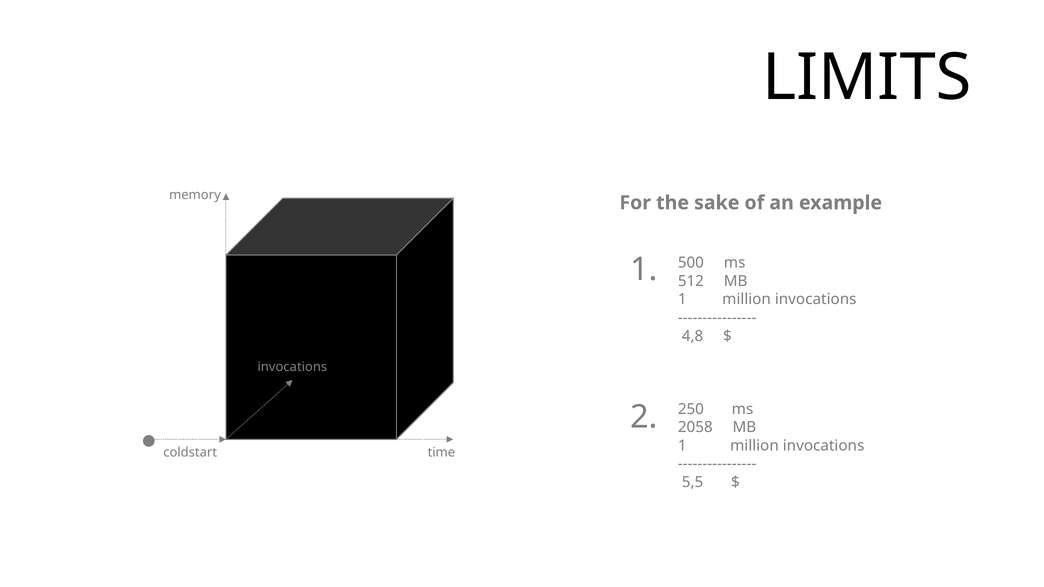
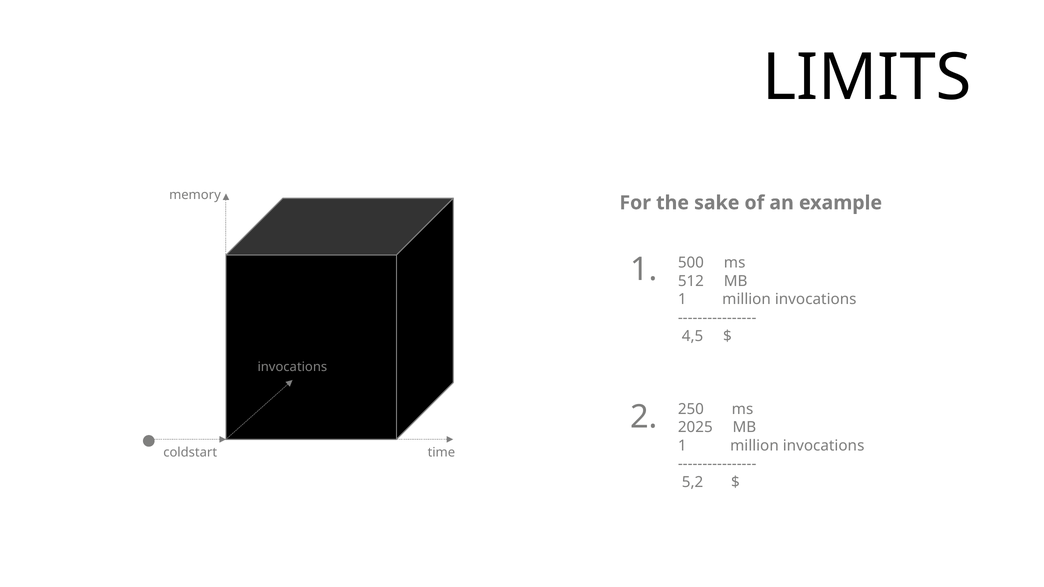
4,8: 4,8 -> 4,5 (693, 336)
2058: 2058 -> 2025 (695, 428)
5,5: 5,5 -> 5,2 (693, 482)
